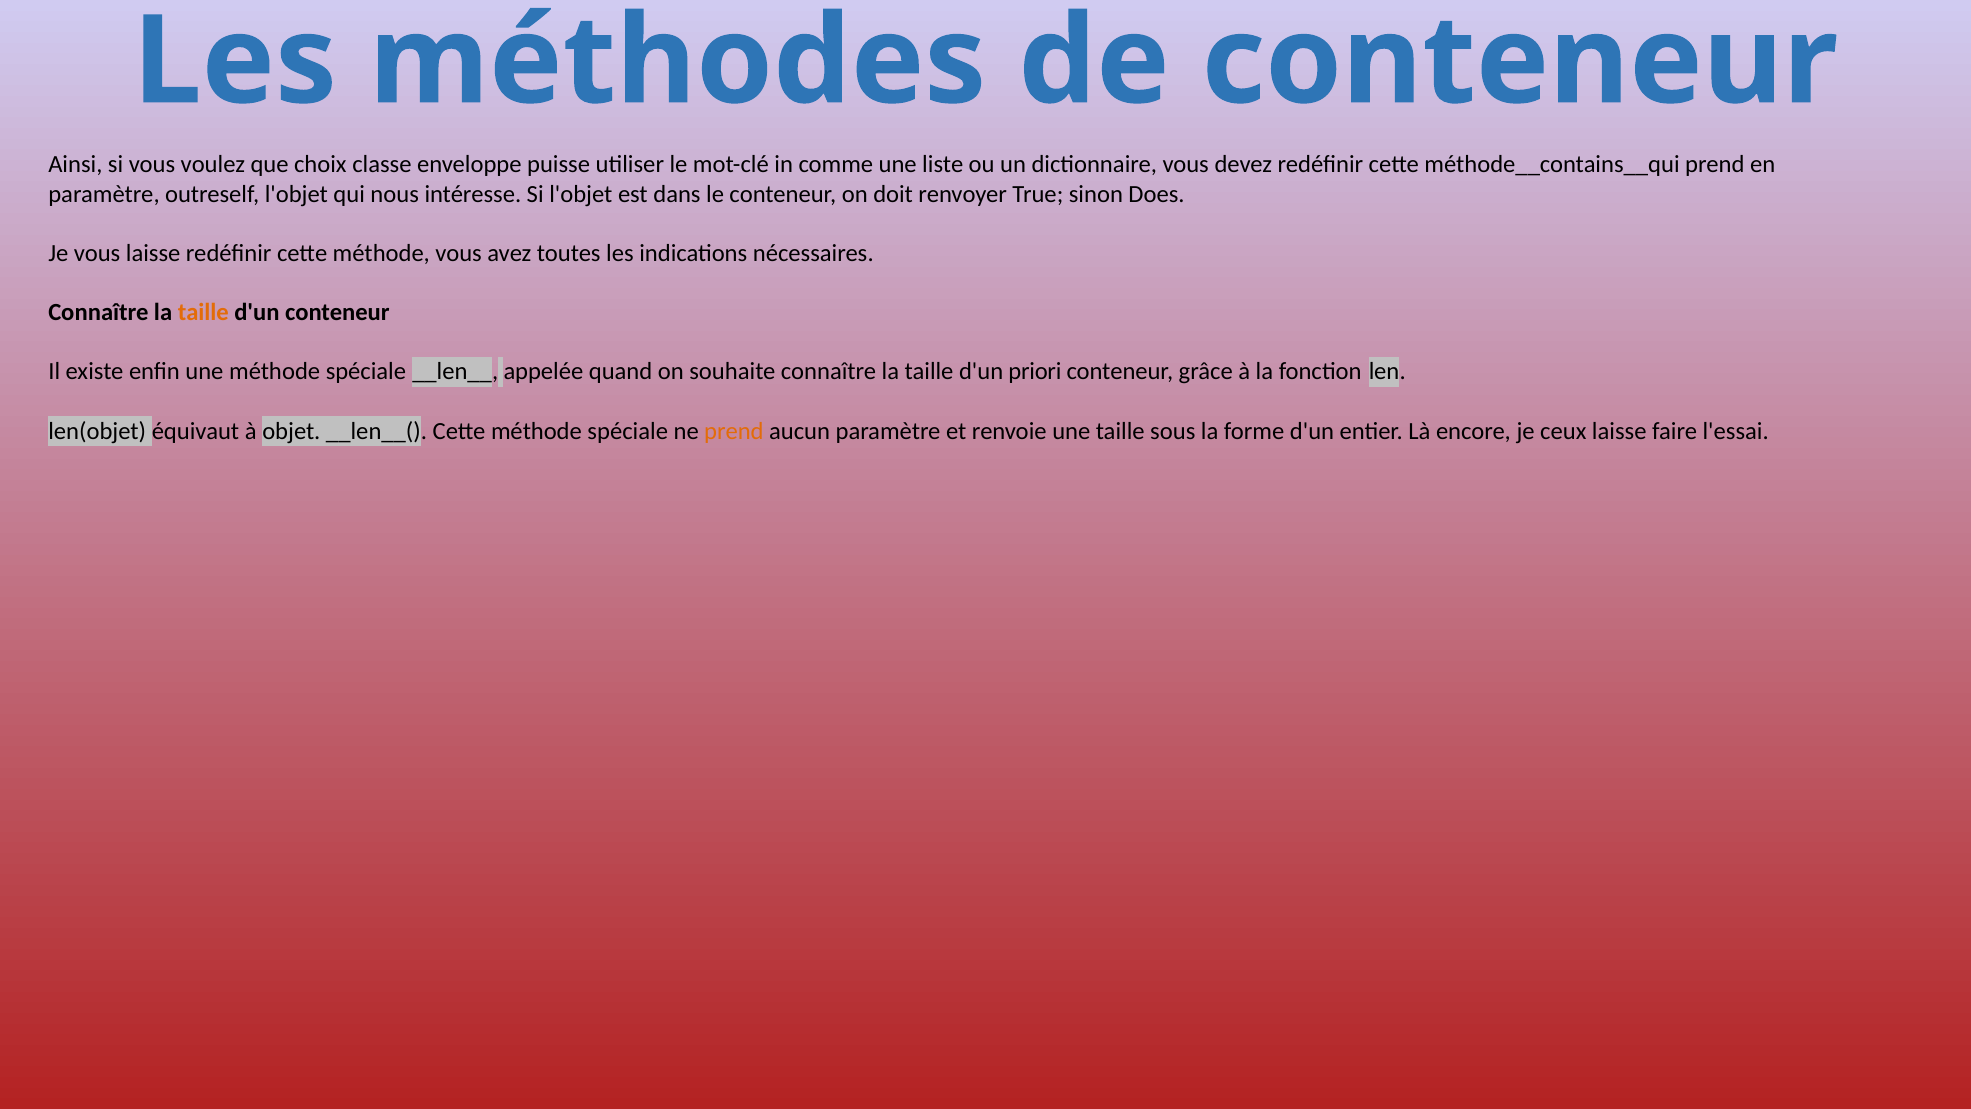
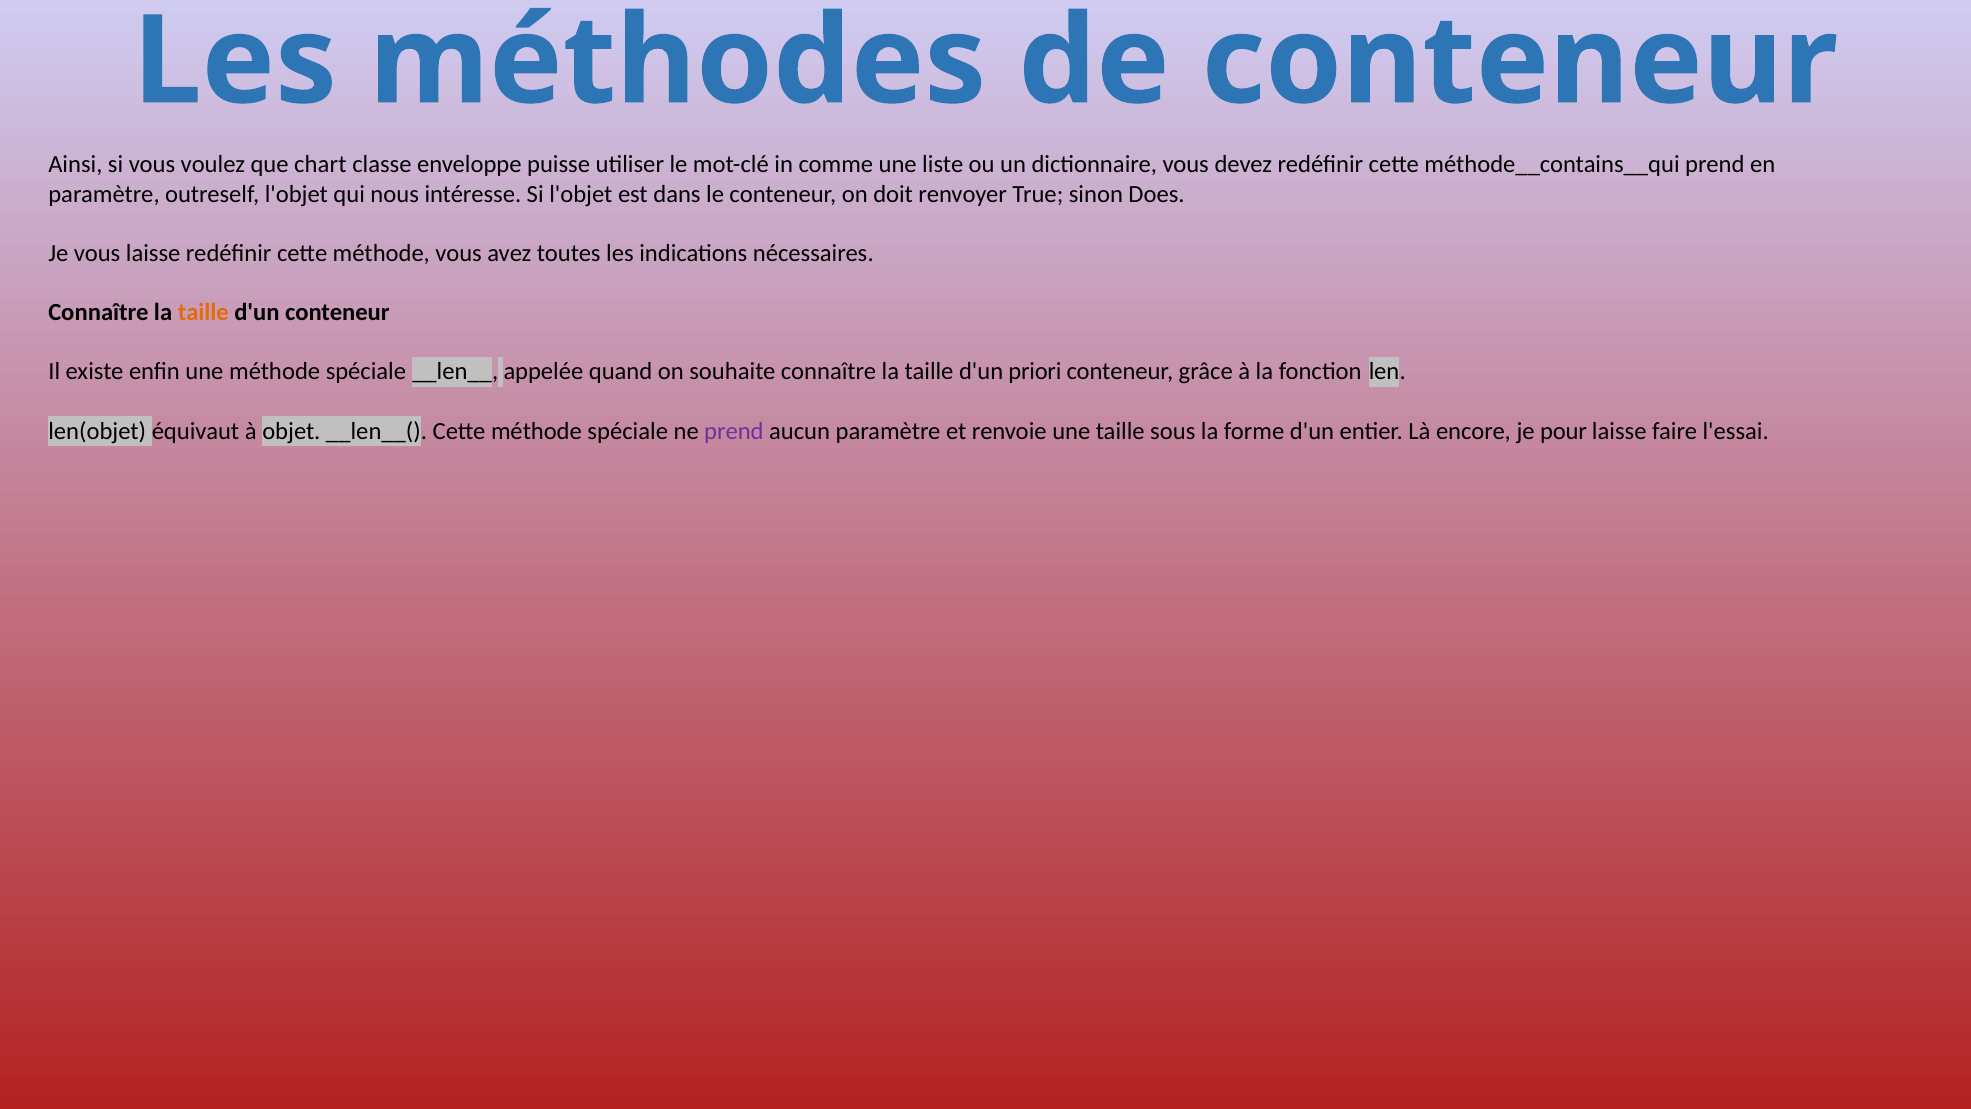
choix: choix -> chart (320, 165)
prend colour: orange -> purple (734, 431)
ceux: ceux -> pour (1563, 431)
